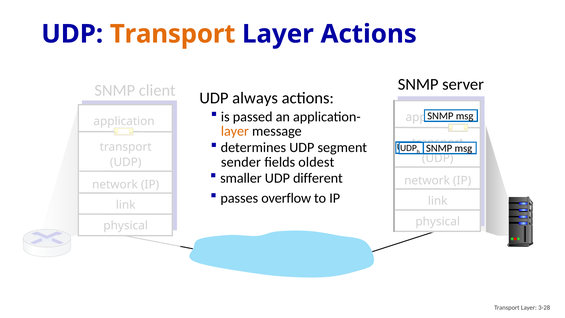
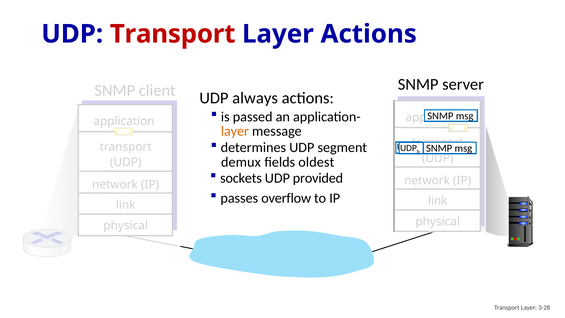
Transport colour: orange -> red (173, 34)
sender: sender -> demux (241, 162)
smaller: smaller -> sockets (241, 178)
different: different -> provided (318, 178)
